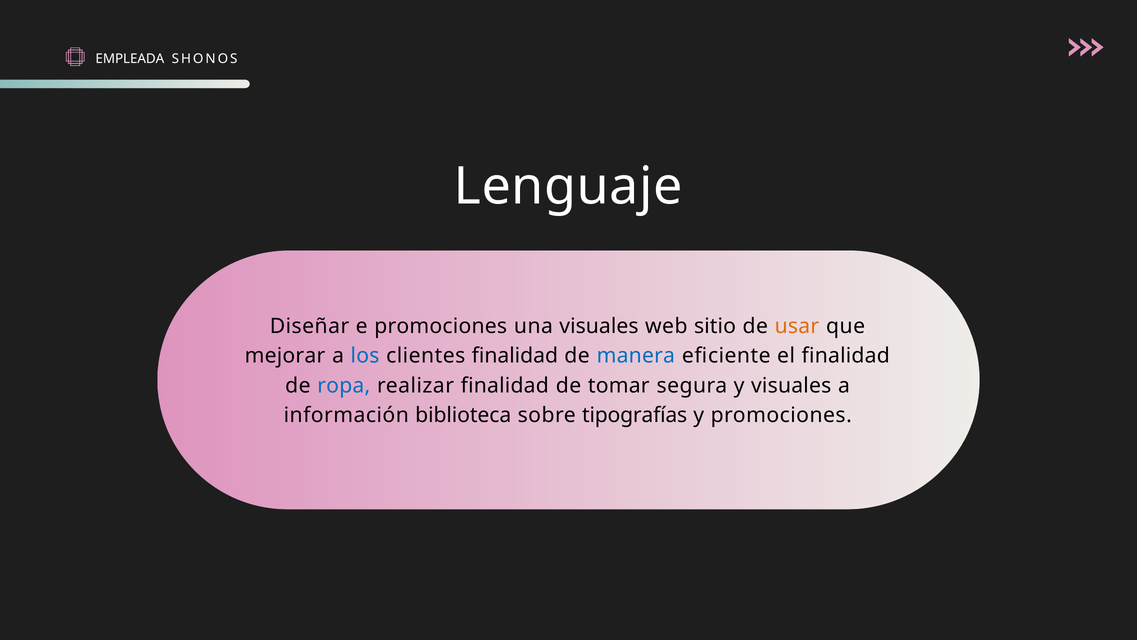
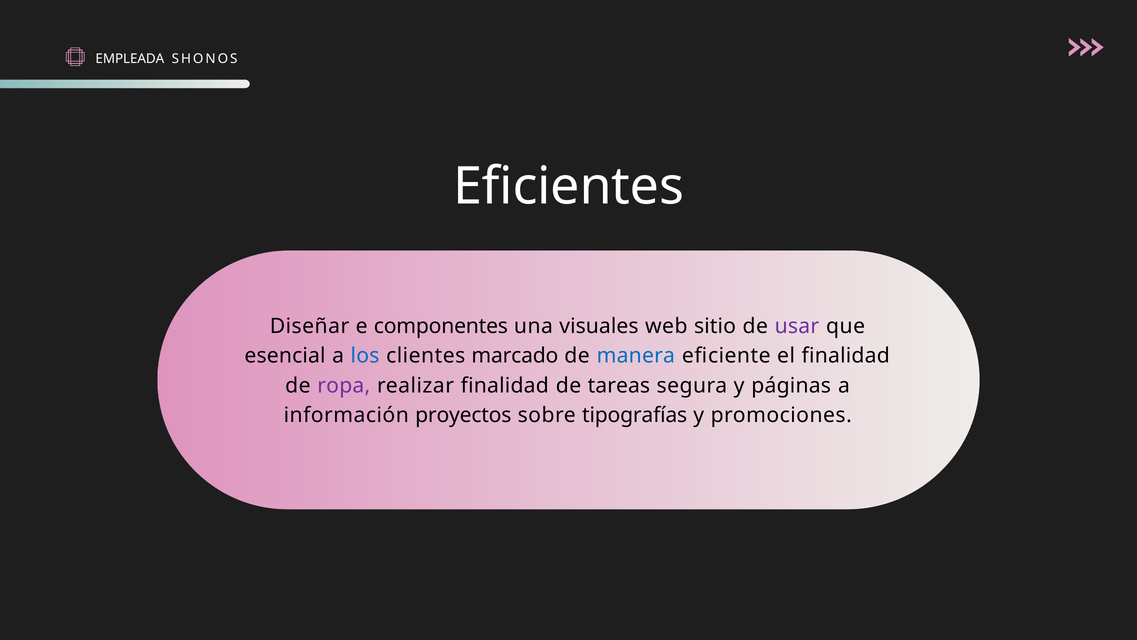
Lenguaje: Lenguaje -> Eficientes (569, 186)
e promociones: promociones -> componentes (441, 326)
usar colour: orange -> purple (797, 326)
mejorar: mejorar -> esencial (285, 356)
clientes finalidad: finalidad -> marcado (515, 356)
ropa colour: blue -> purple (344, 385)
tomar: tomar -> tareas (619, 385)
y visuales: visuales -> páginas (791, 385)
biblioteca: biblioteca -> proyectos (463, 415)
